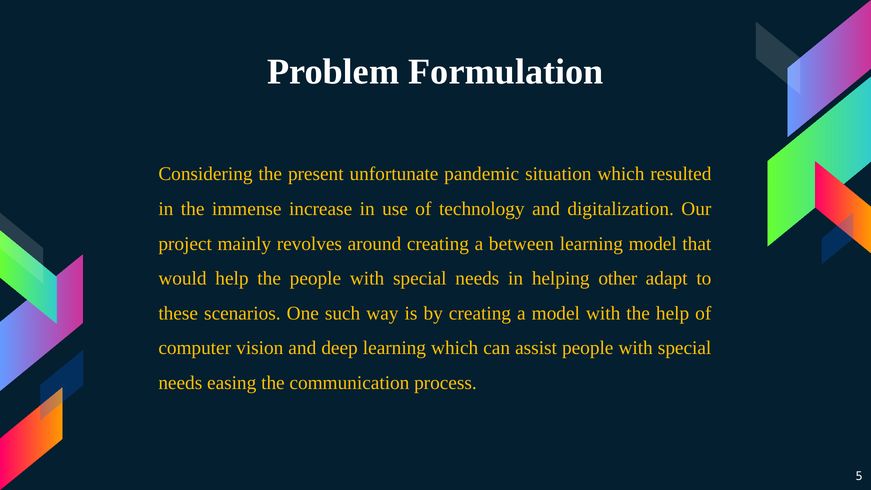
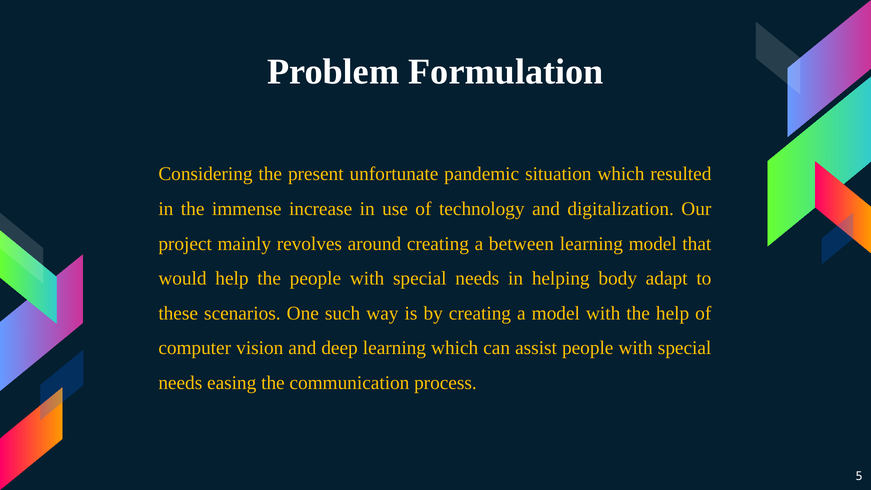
other: other -> body (618, 278)
